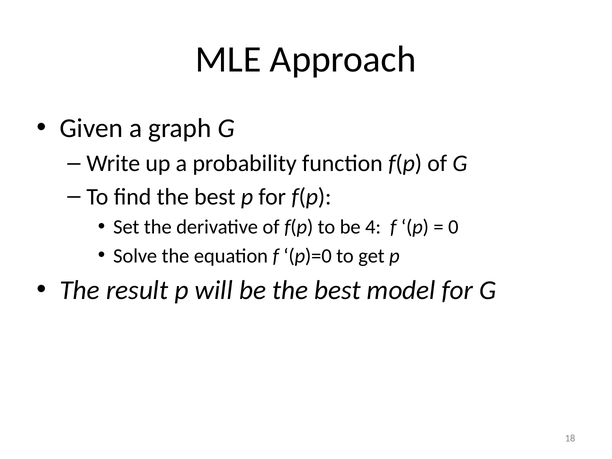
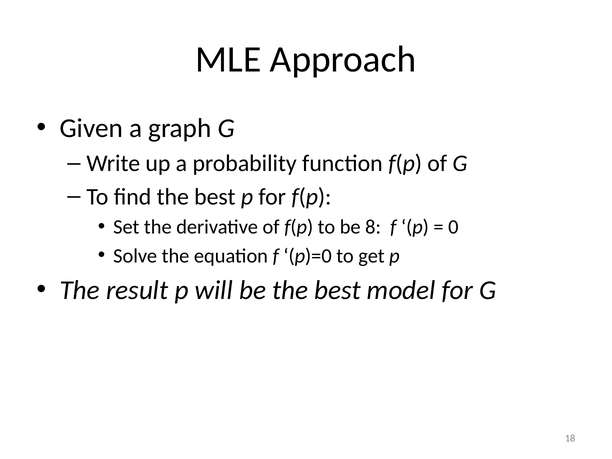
4: 4 -> 8 (373, 227)
